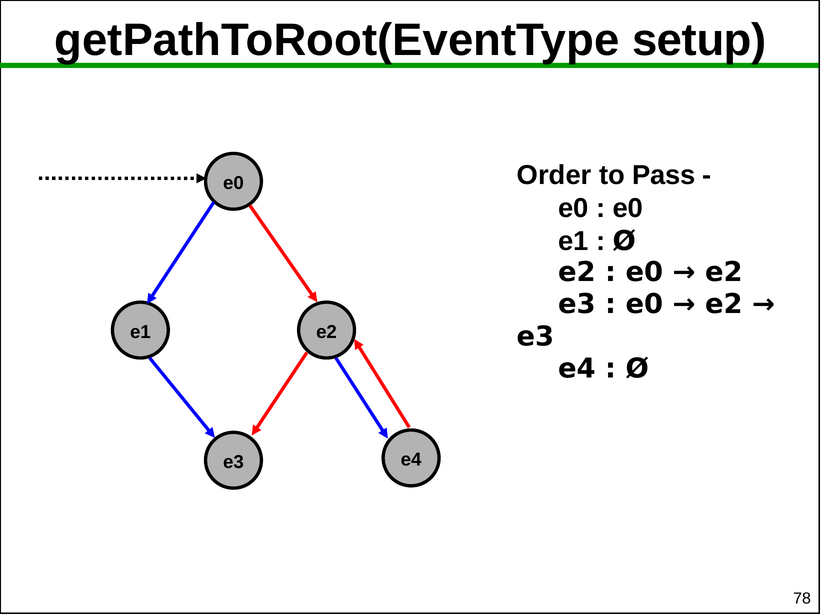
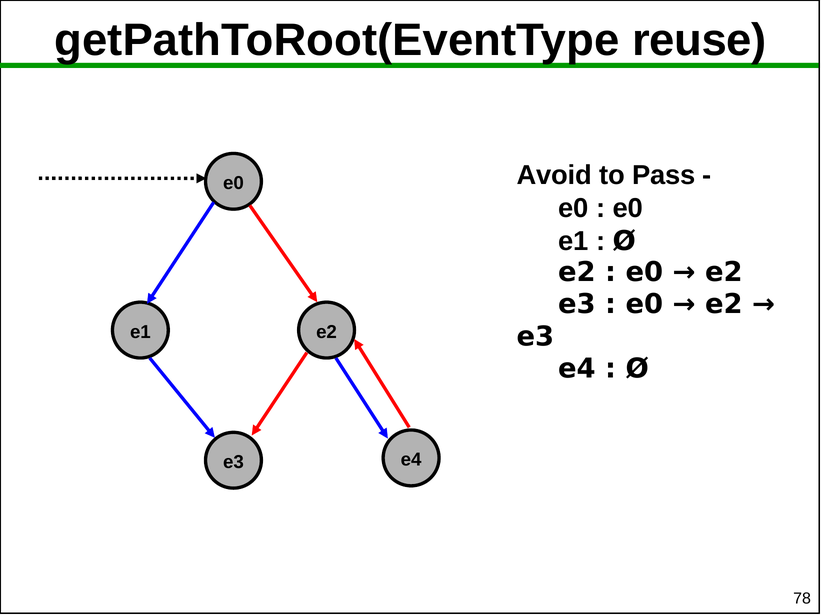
setup: setup -> reuse (699, 40)
Order: Order -> Avoid (554, 176)
